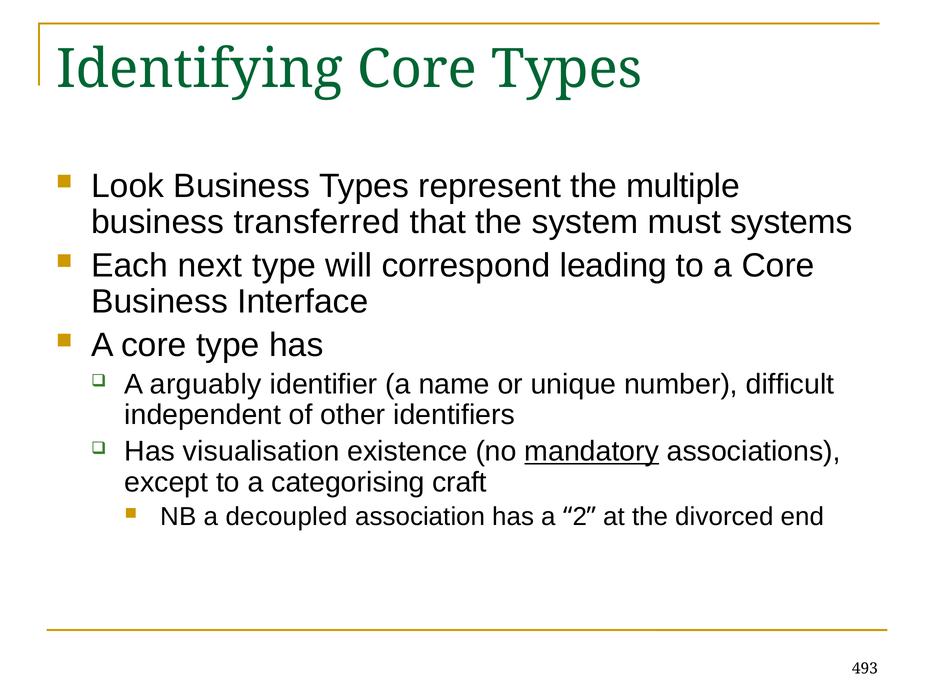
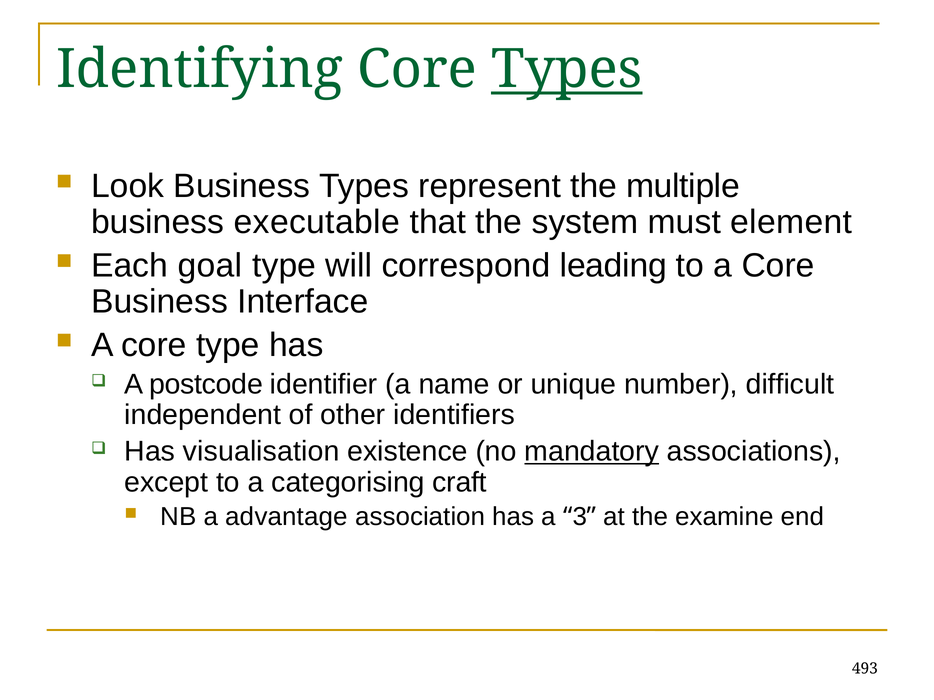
Types underline: none -> present (567, 70)
transferred: transferred -> executable (317, 223)
systems: systems -> element (791, 223)
next: next -> goal (210, 266)
arguably: arguably -> postcode (206, 385)
decoupled: decoupled -> advantage (287, 517)
2: 2 -> 3 (580, 517)
divorced: divorced -> examine (725, 517)
